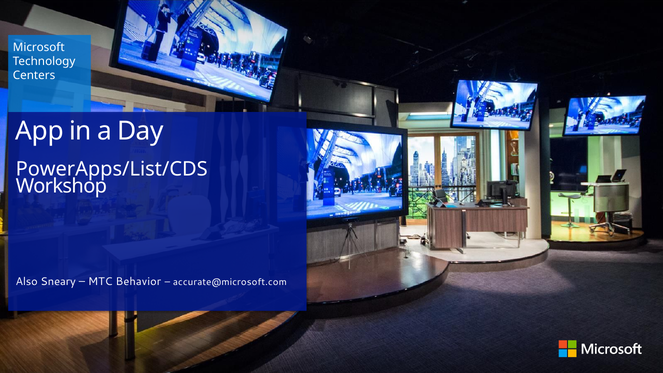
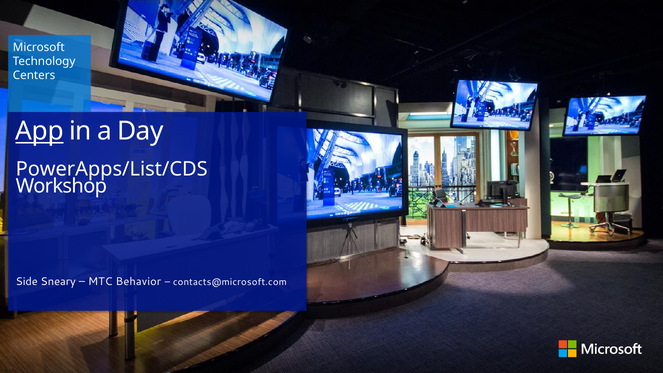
App underline: none -> present (40, 131)
Also: Also -> Side (27, 282)
accurate@microsoft.com: accurate@microsoft.com -> contacts@microsoft.com (230, 282)
